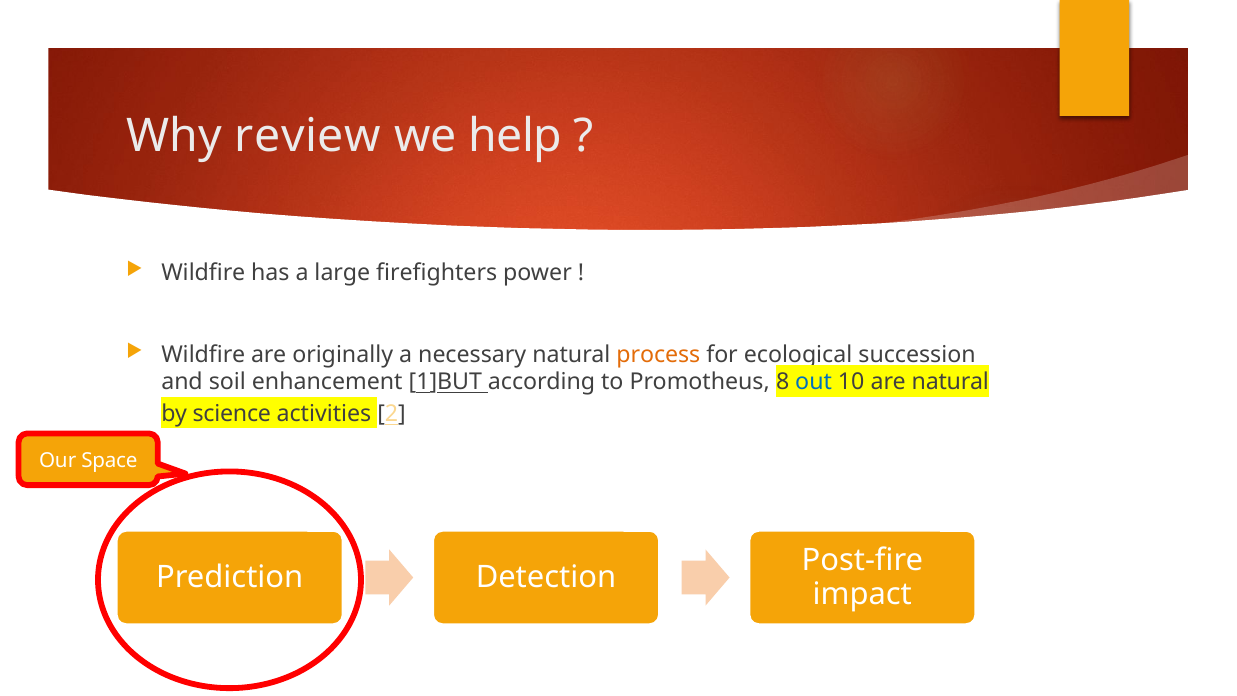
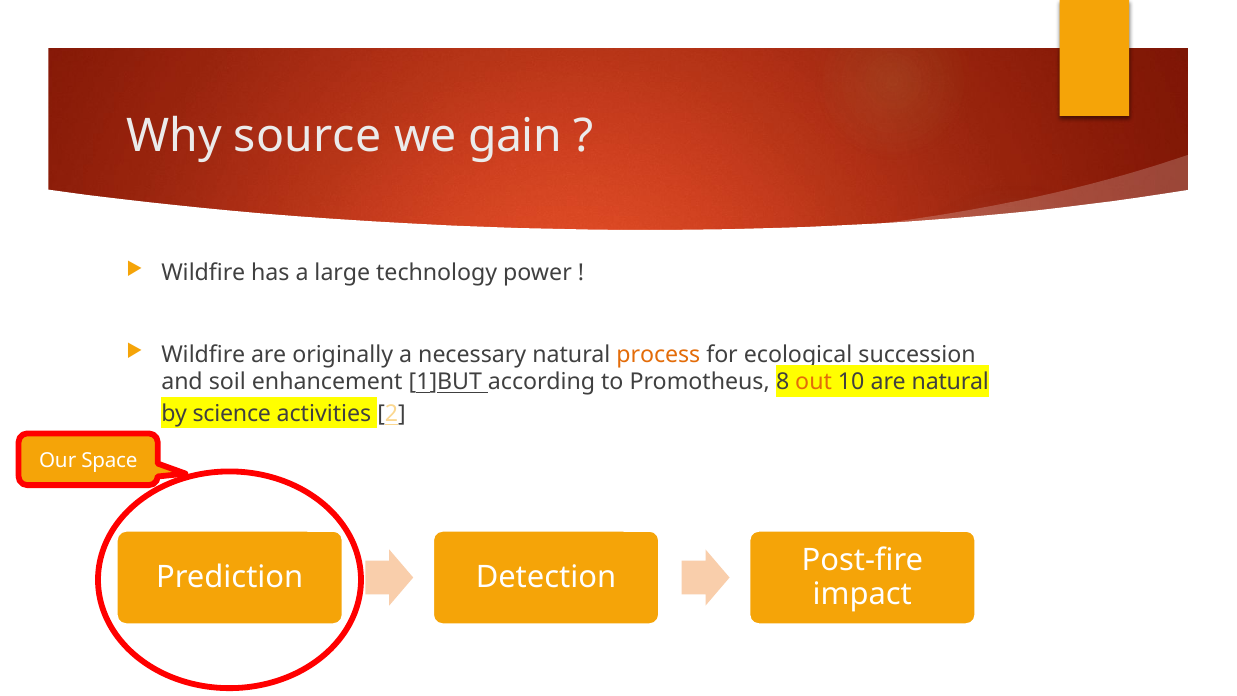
review: review -> source (308, 136)
help: help -> gain (515, 136)
firefighters: firefighters -> technology (437, 273)
out colour: blue -> orange (814, 382)
